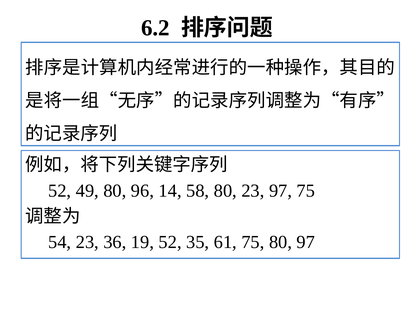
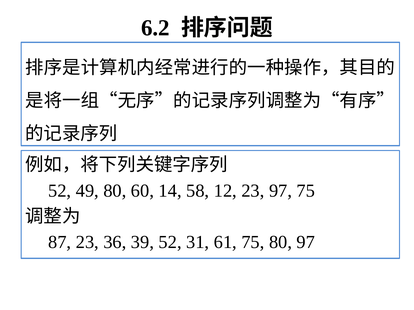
96: 96 -> 60 (142, 191)
58 80: 80 -> 12 (225, 191)
54: 54 -> 87 (60, 242)
19: 19 -> 39 (142, 242)
35: 35 -> 31 (198, 242)
